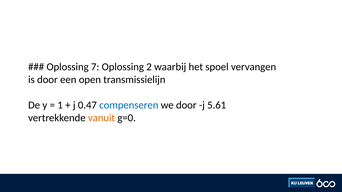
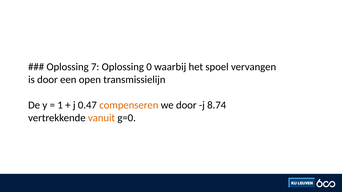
2: 2 -> 0 (149, 67)
compenseren colour: blue -> orange (129, 105)
5.61: 5.61 -> 8.74 (217, 105)
